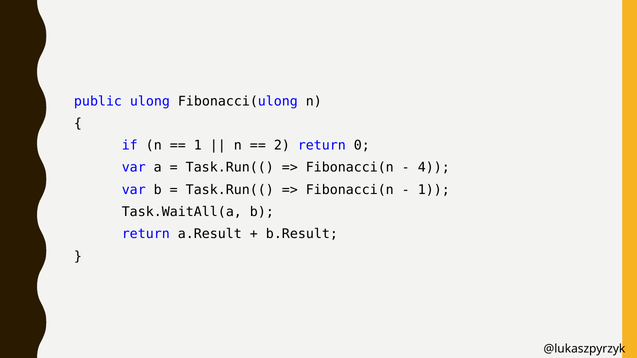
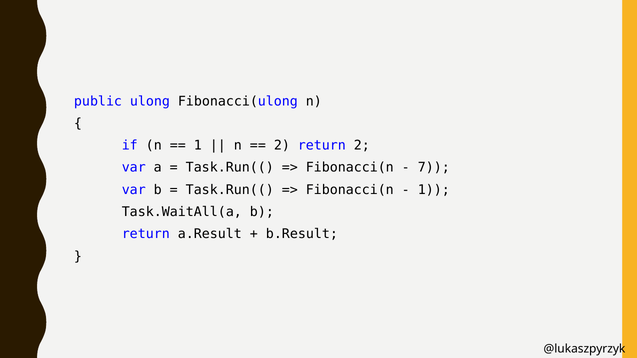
return 0: 0 -> 2 (362, 146)
4: 4 -> 7 (434, 168)
